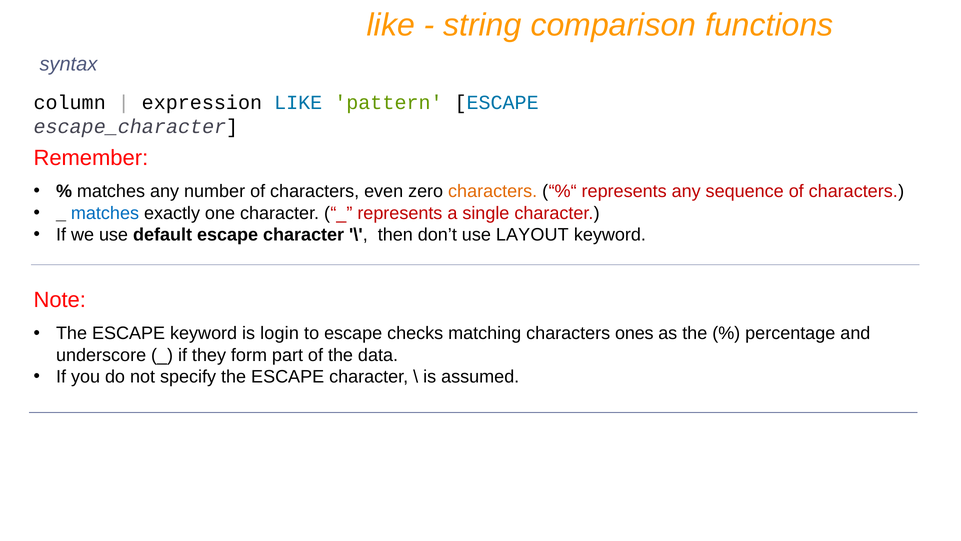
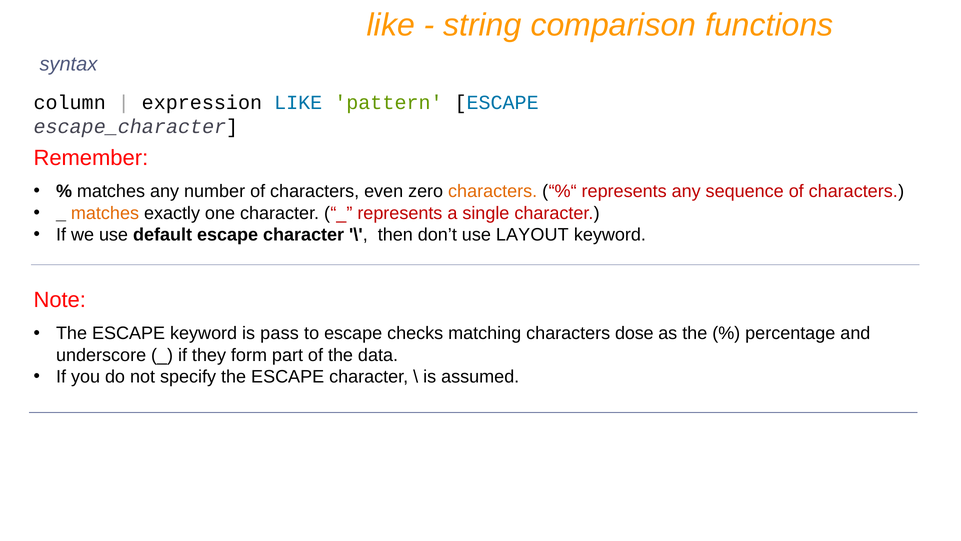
matches colour: blue -> orange (105, 213)
login: login -> pass (280, 333)
ones: ones -> dose (634, 333)
